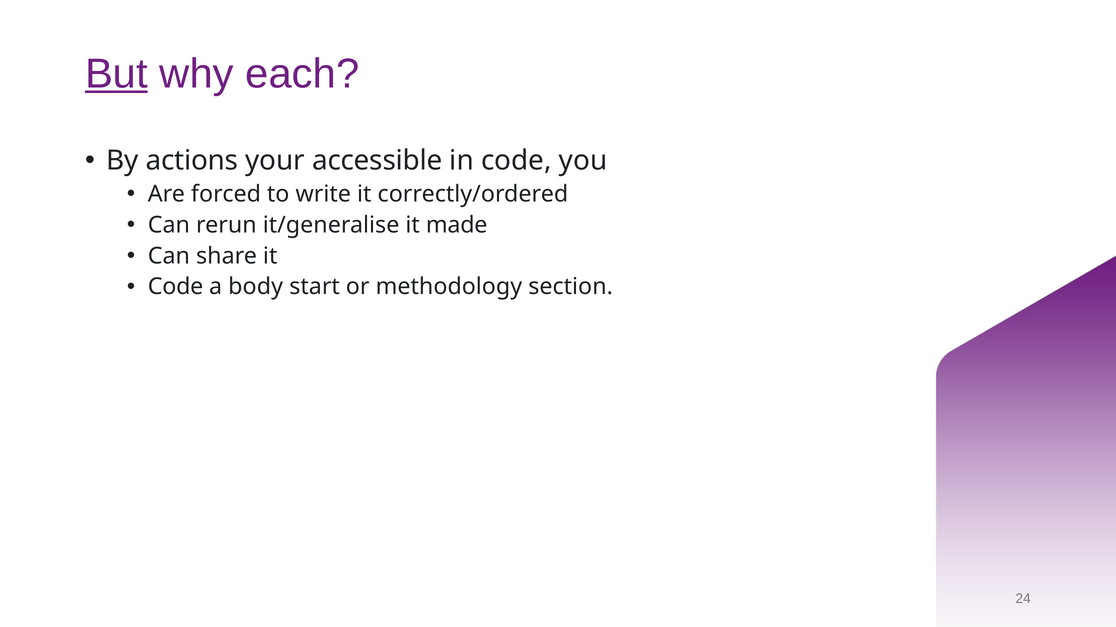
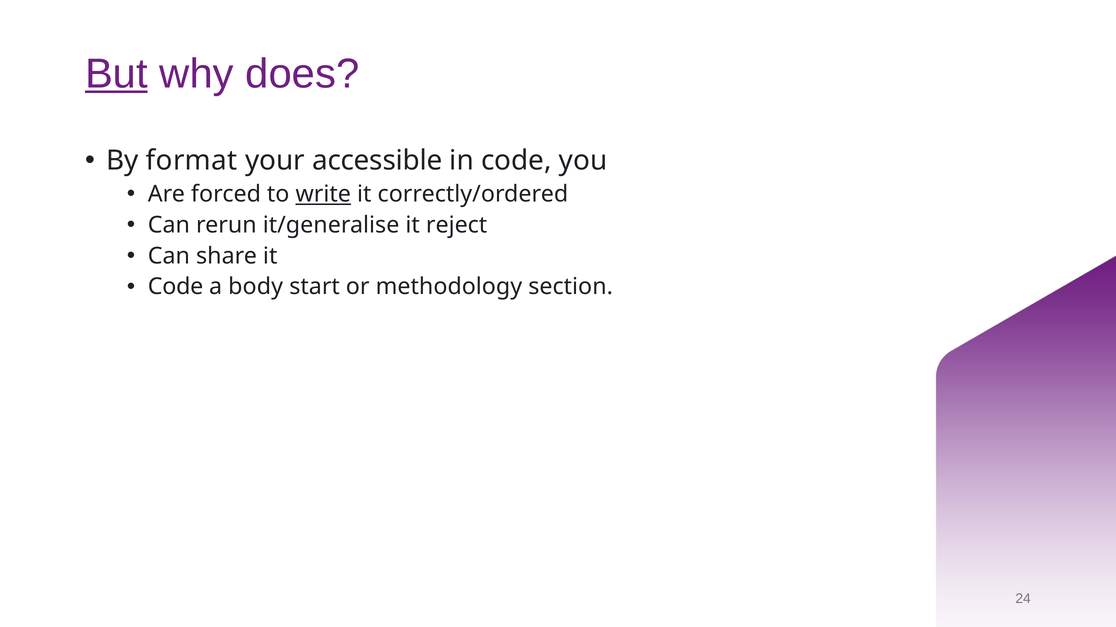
each: each -> does (302, 74)
actions: actions -> format (192, 161)
write underline: none -> present (323, 194)
made: made -> reject (457, 225)
